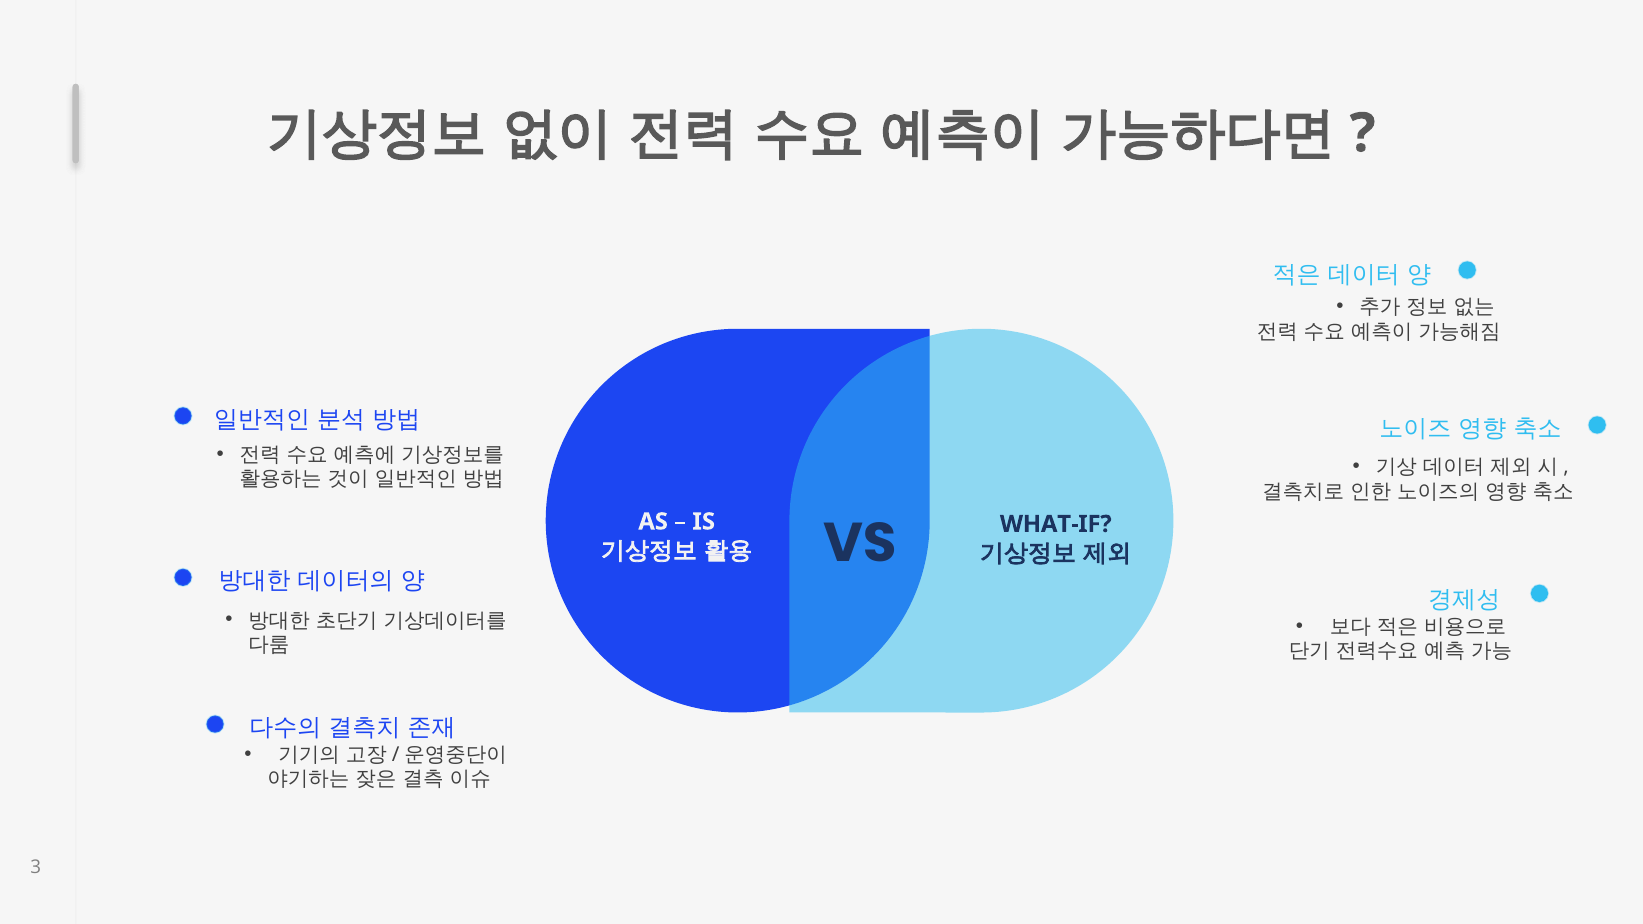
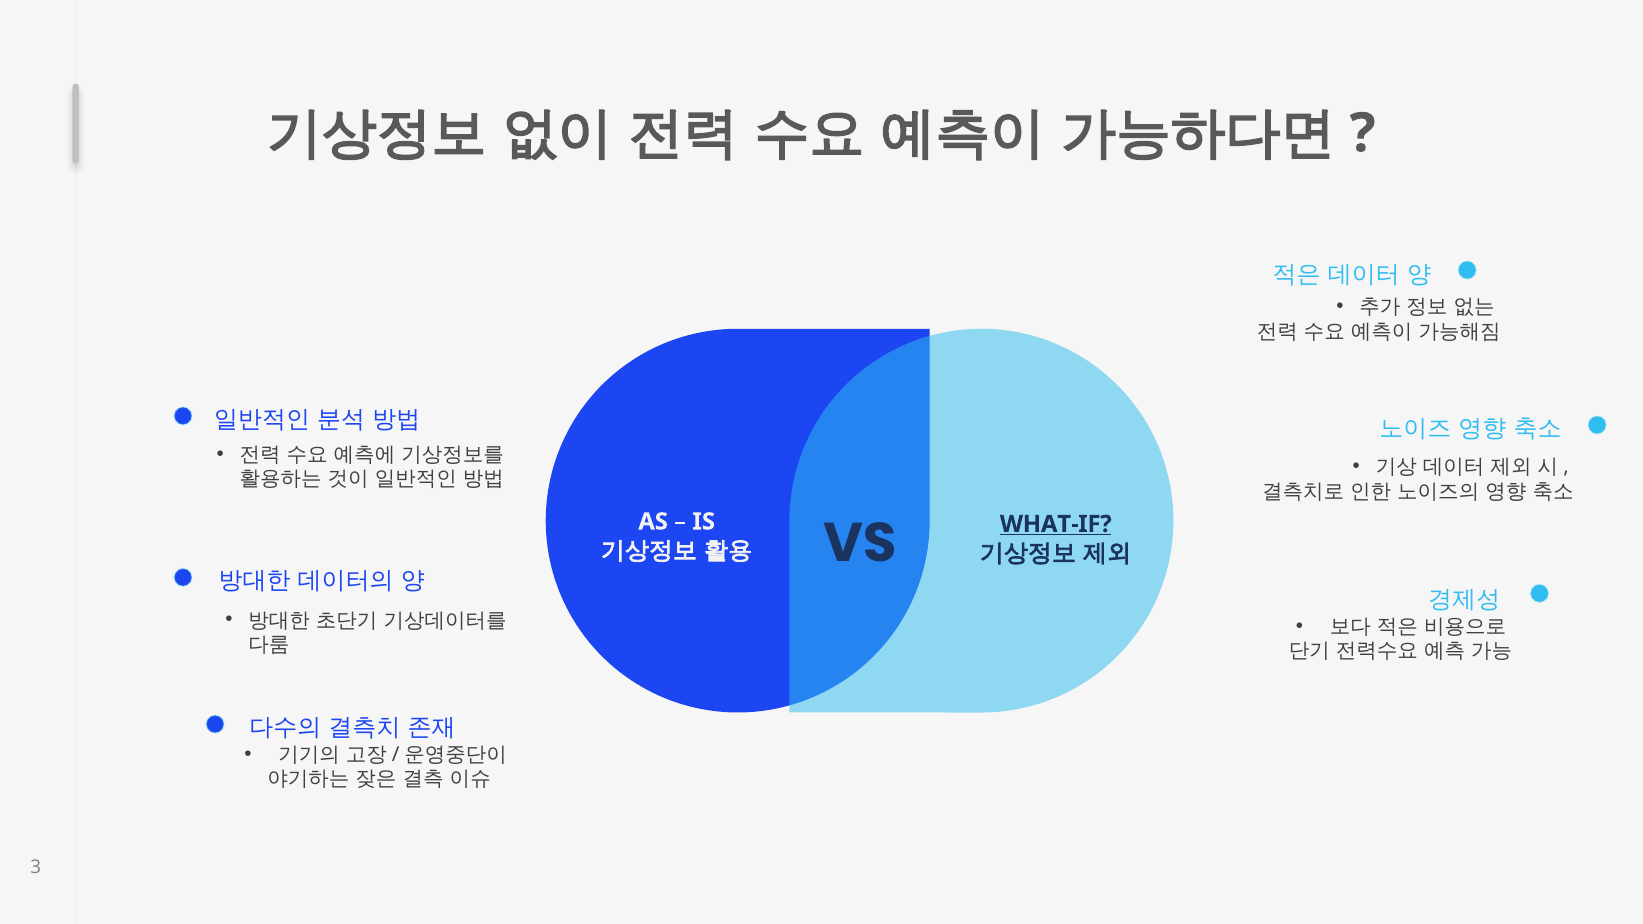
WHAT-IF underline: none -> present (1056, 524)
